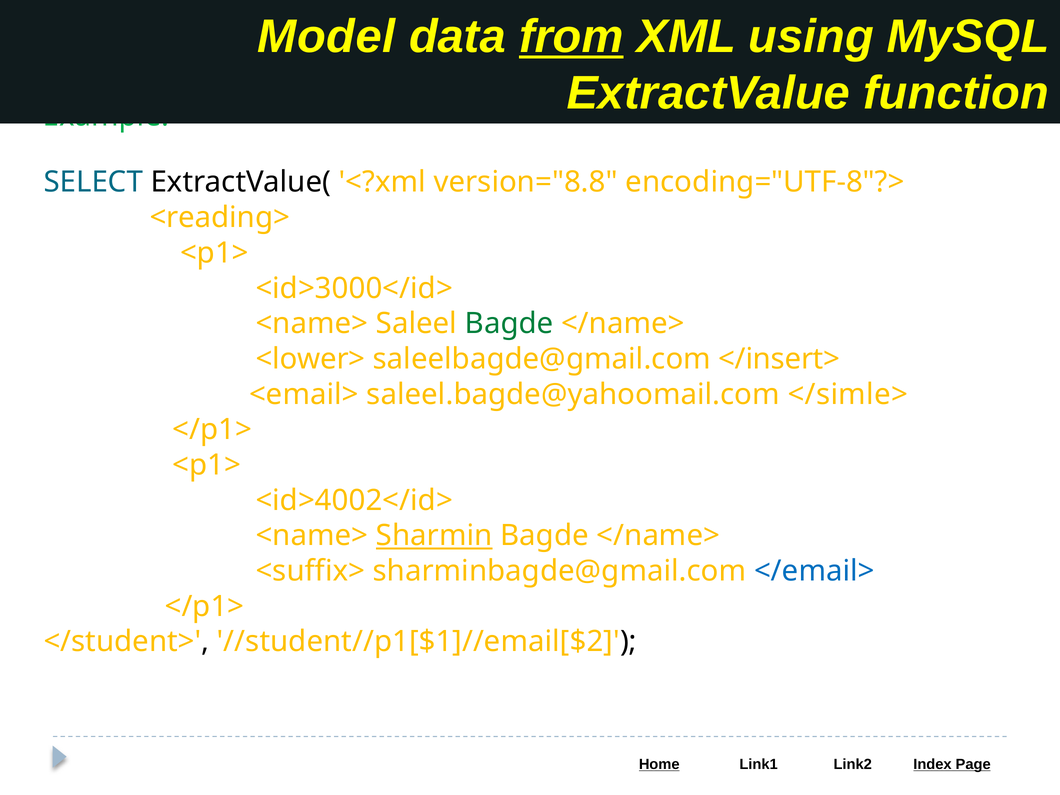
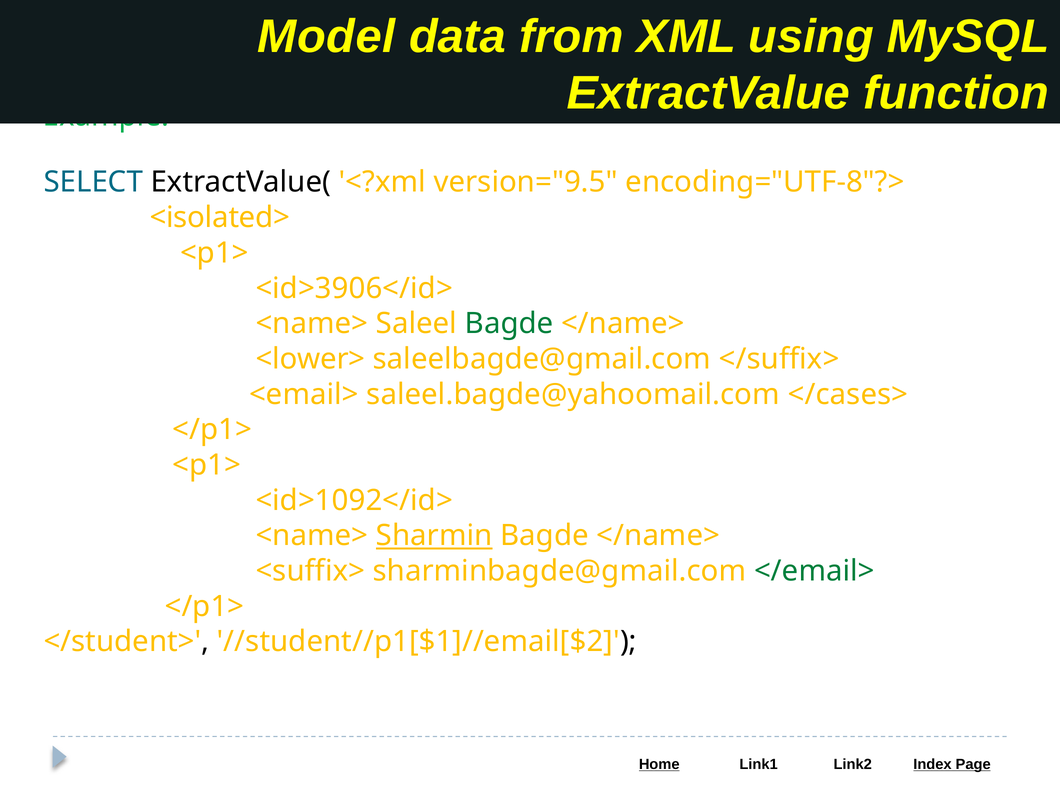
from underline: present -> none (571, 37)
version="8.8: version="8.8 -> version="9.5 (526, 182)
<reading>: <reading> -> <isolated> (220, 218)
<id>3000</id>: <id>3000</id> -> <id>3906</id> (354, 288)
</insert>: </insert> -> </suffix> (779, 359)
</simle>: </simle> -> </cases> (848, 394)
<id>4002</id>: <id>4002</id> -> <id>1092</id> (354, 500)
</email> colour: blue -> green (814, 571)
